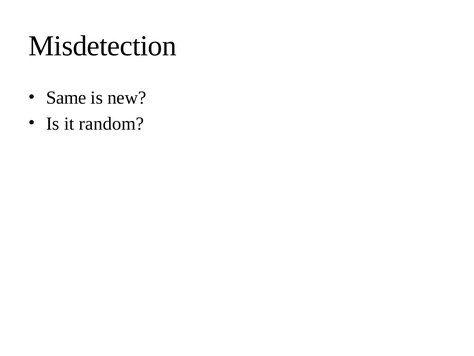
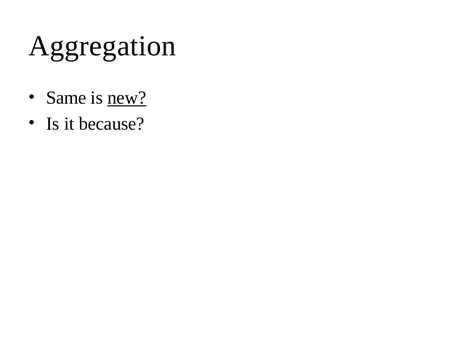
Misdetection: Misdetection -> Aggregation (102, 46)
new underline: none -> present (127, 98)
random: random -> because (112, 124)
